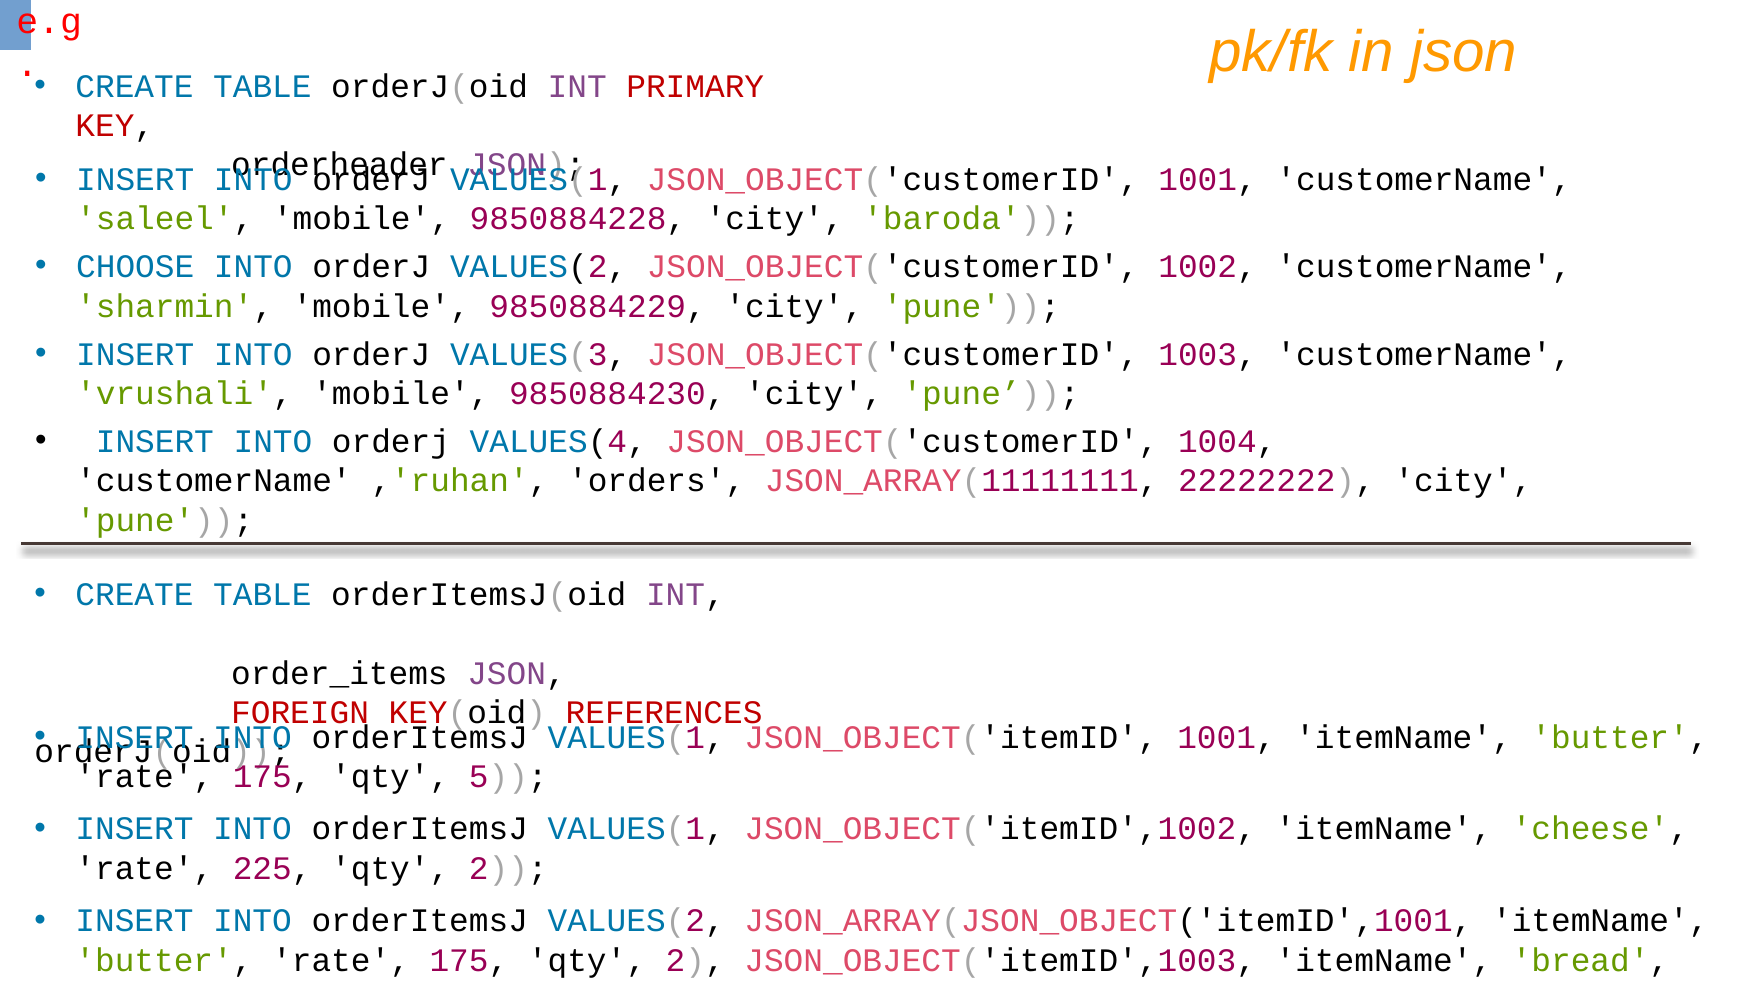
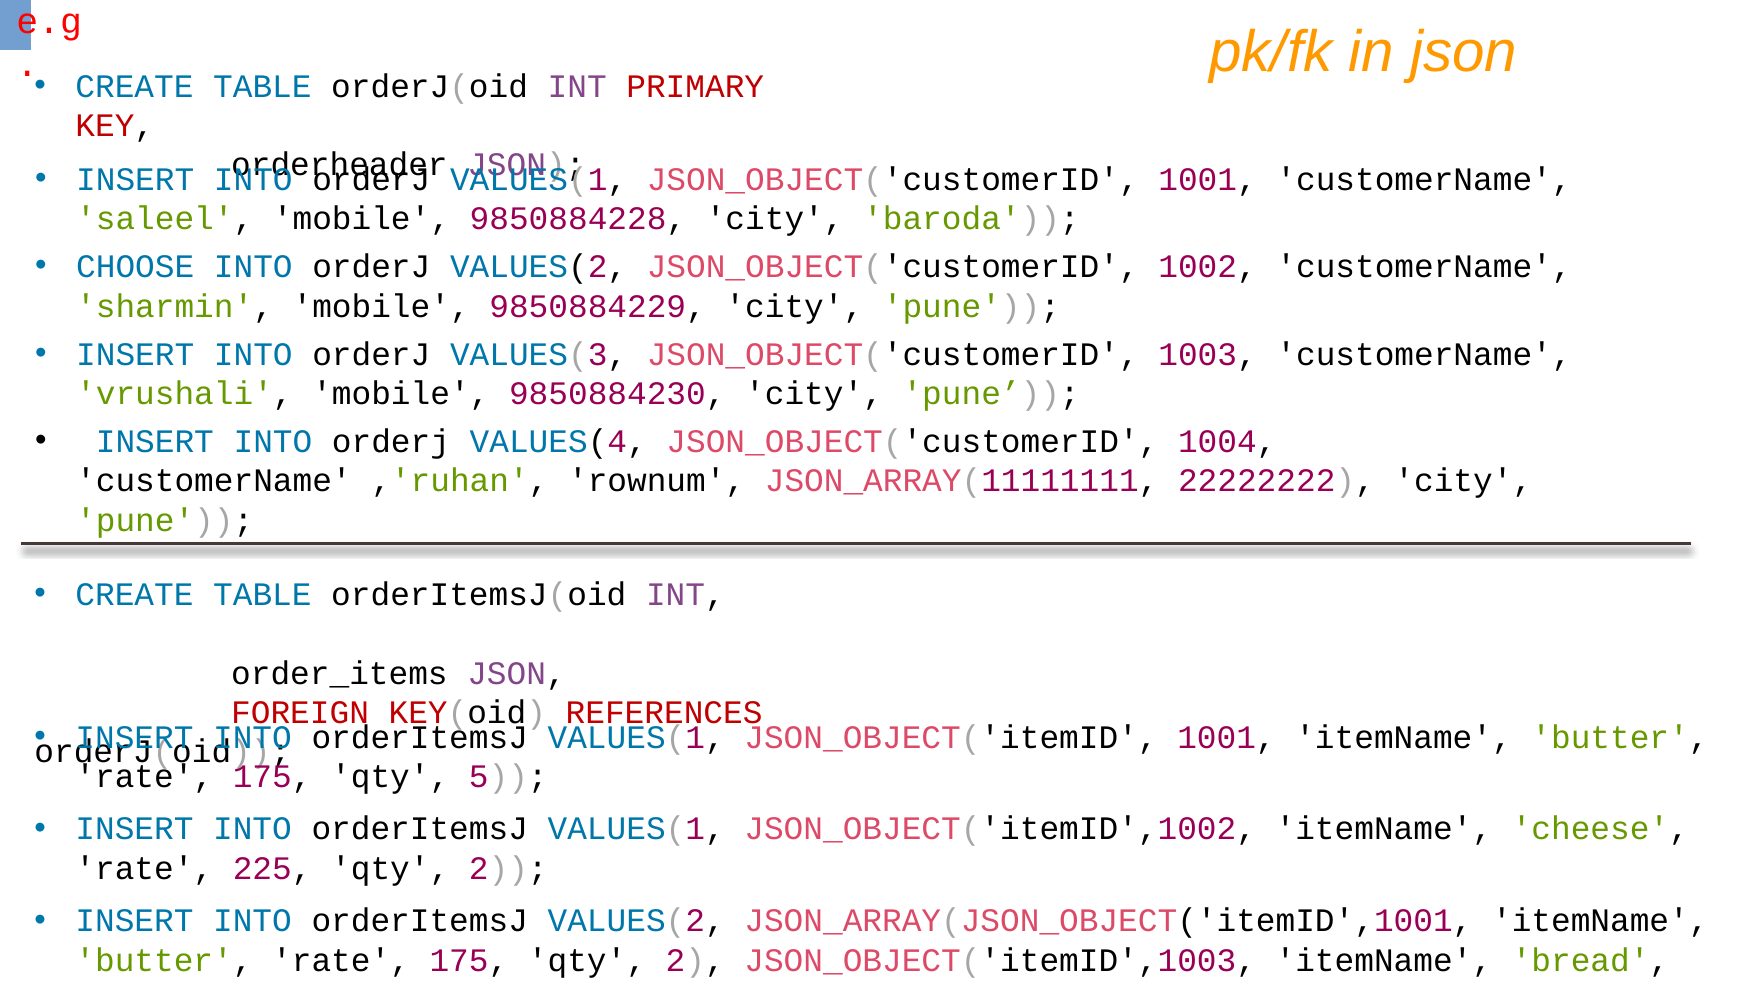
orders: orders -> rownum (657, 481)
